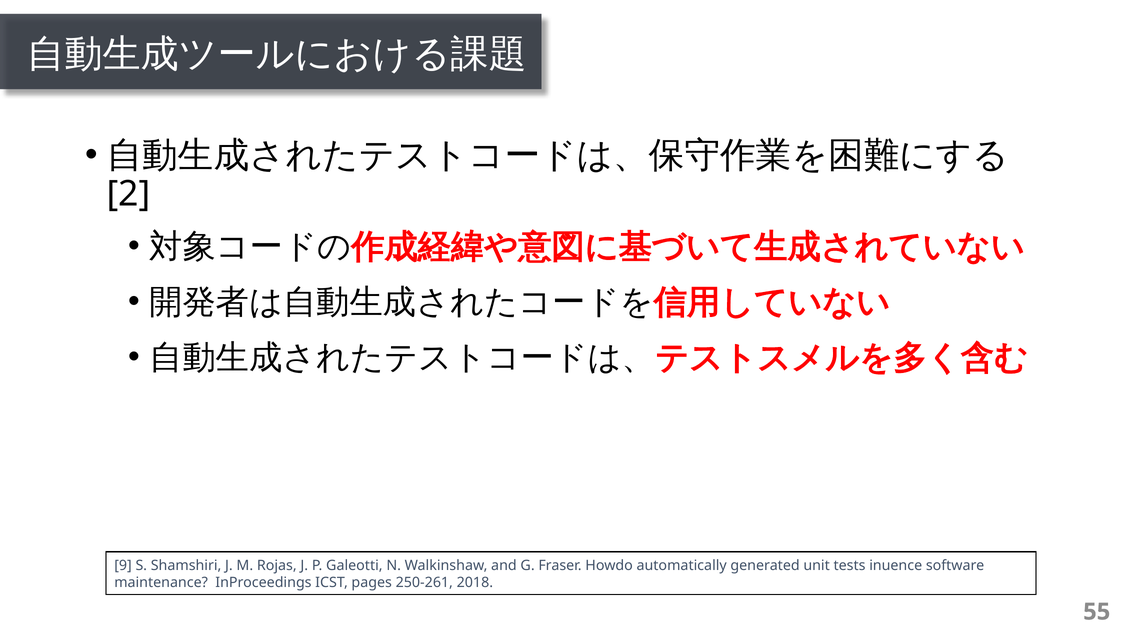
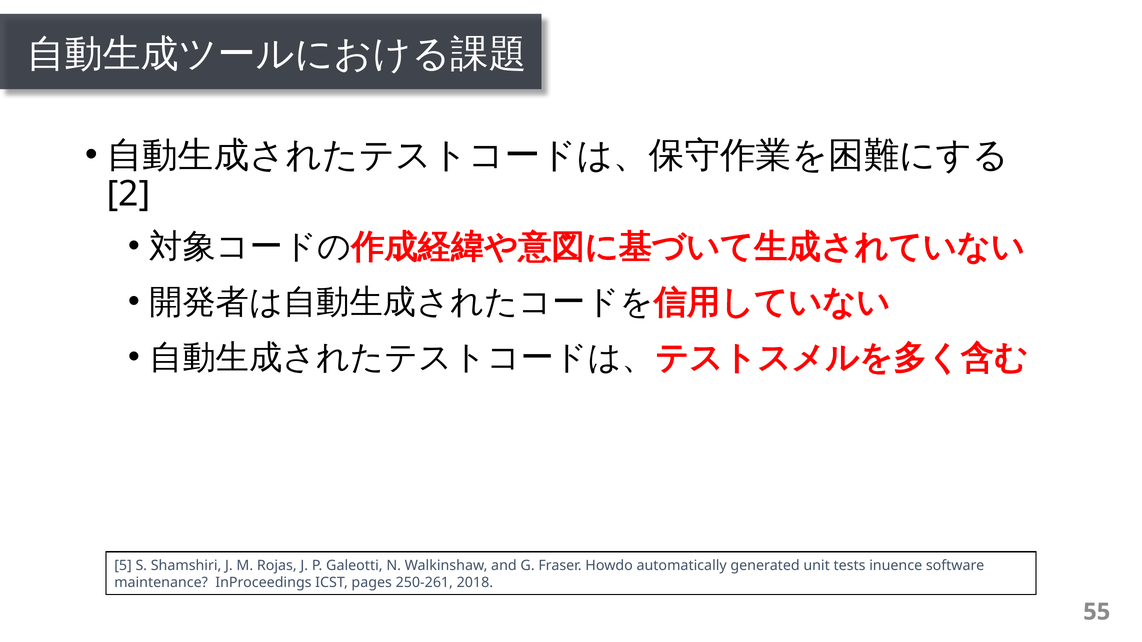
9: 9 -> 5 (123, 566)
